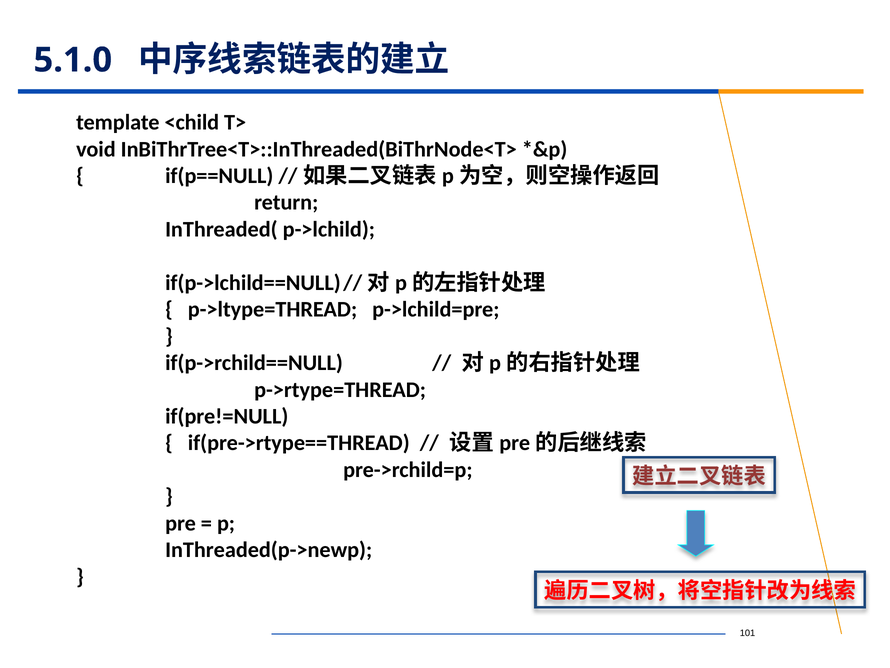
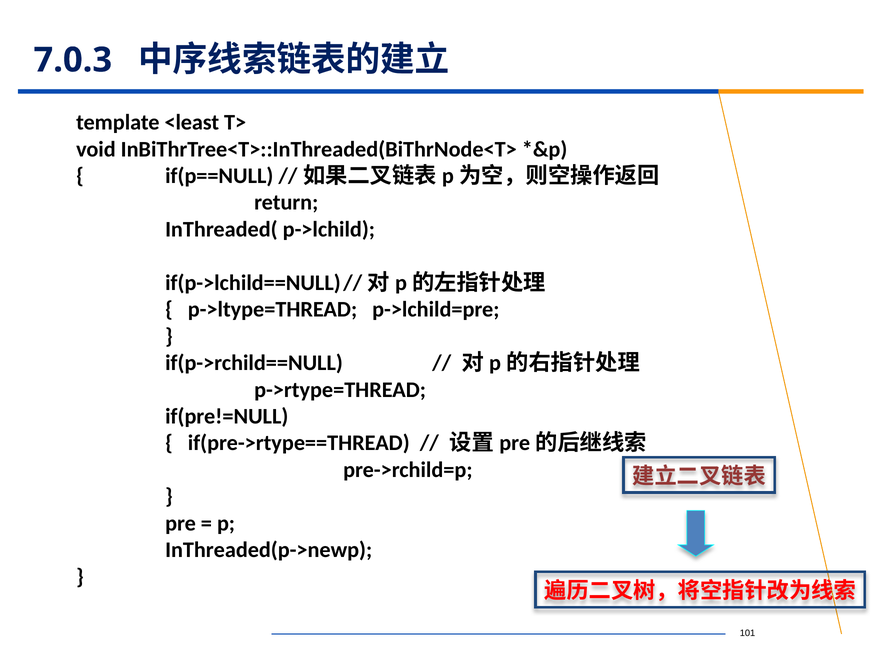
5.1.0: 5.1.0 -> 7.0.3 (73, 60)
<child: <child -> <least (192, 122)
